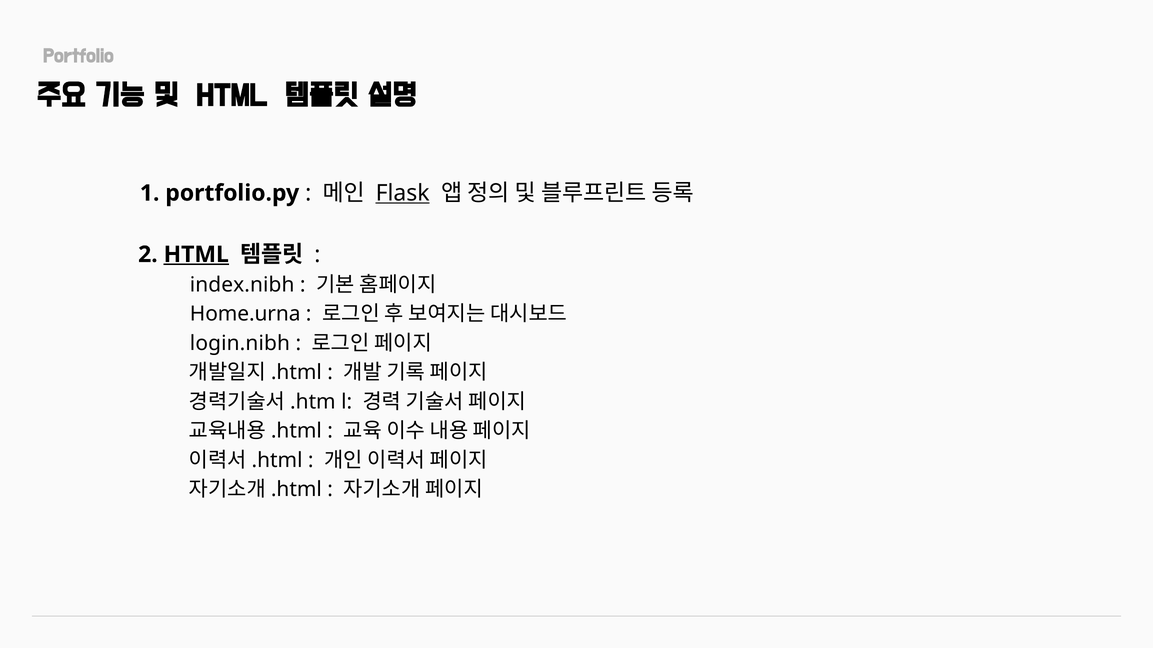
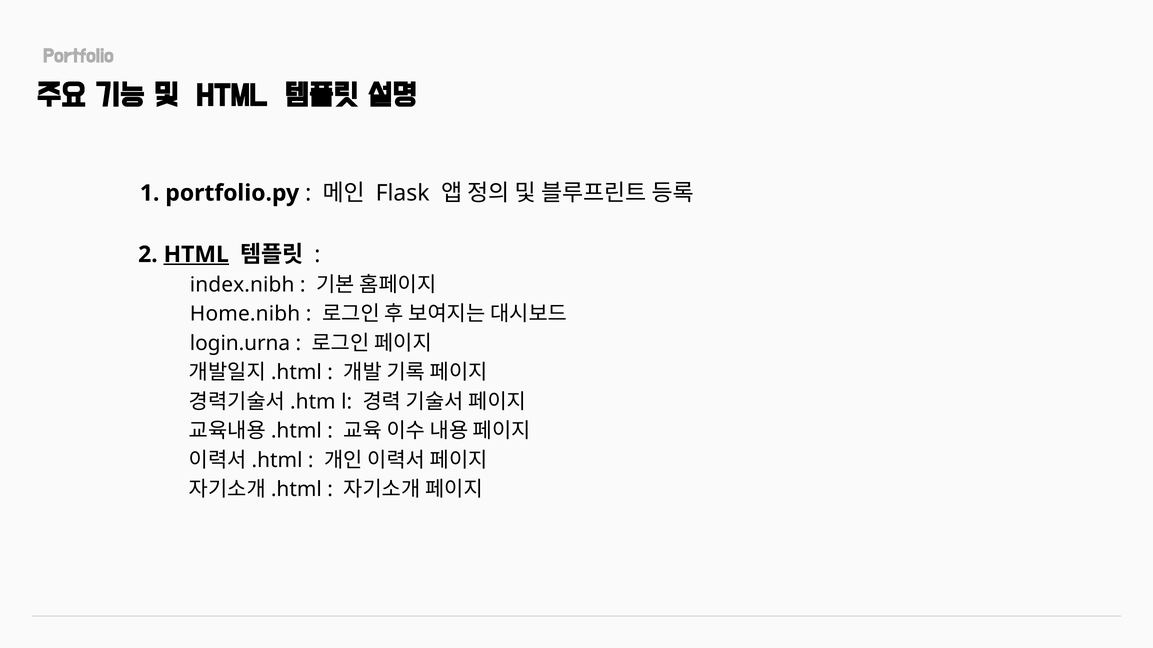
Flask underline: present -> none (403, 193)
Home.urna: Home.urna -> Home.nibh (245, 314)
login.nibh: login.nibh -> login.urna (240, 344)
